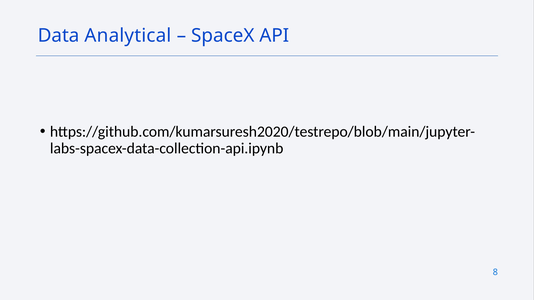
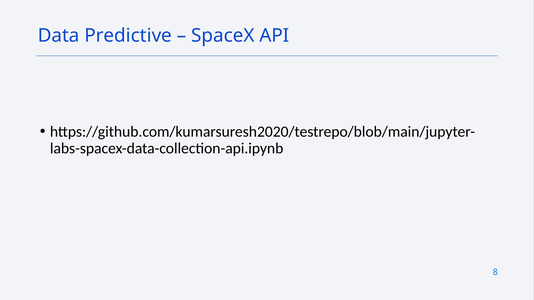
Analytical: Analytical -> Predictive (128, 36)
